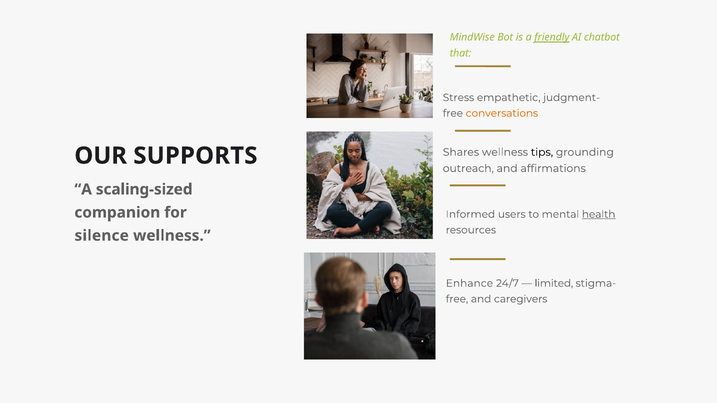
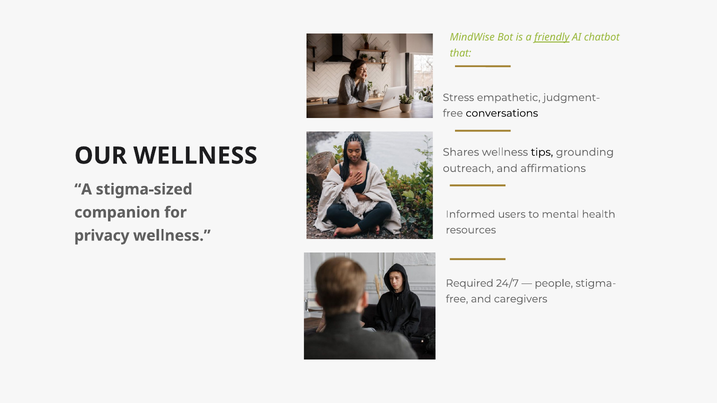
conversations colour: orange -> black (502, 113)
OUR SUPPORTS: SUPPORTS -> WELLNESS (195, 156)
scaling-sized: scaling-sized -> stigma-sized (144, 190)
health underline: present -> none (599, 214)
silence: silence -> privacy (102, 236)
Enhance: Enhance -> Required (470, 284)
limited: limited -> people (554, 284)
